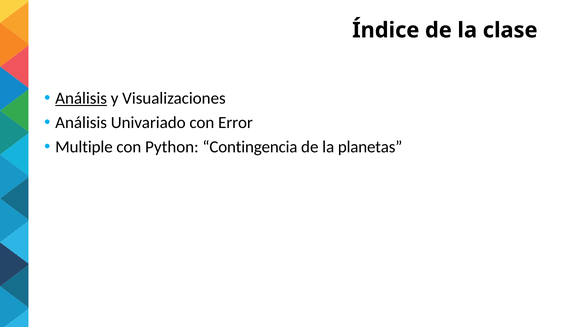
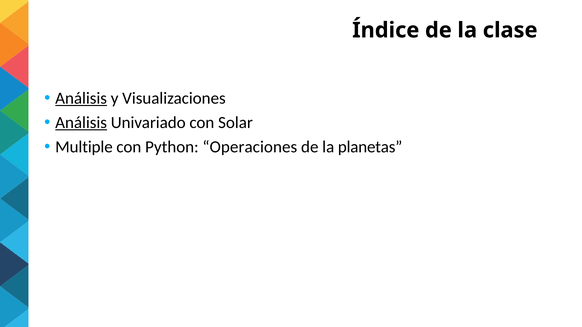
Análisis underline: none -> present (81, 123)
Error: Error -> Solar (235, 123)
Contingencia: Contingencia -> Operaciones (250, 147)
